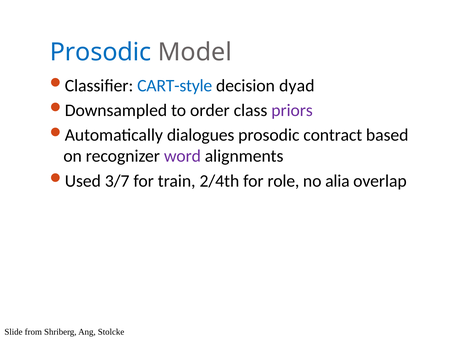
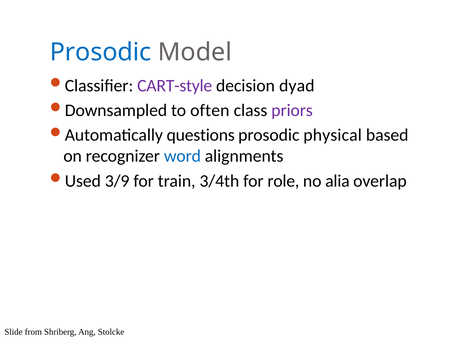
CART-style colour: blue -> purple (175, 86)
order: order -> often (210, 111)
dialogues: dialogues -> questions (201, 135)
contract: contract -> physical (333, 135)
word colour: purple -> blue (182, 156)
3/7: 3/7 -> 3/9 (117, 181)
2/4th: 2/4th -> 3/4th (219, 181)
